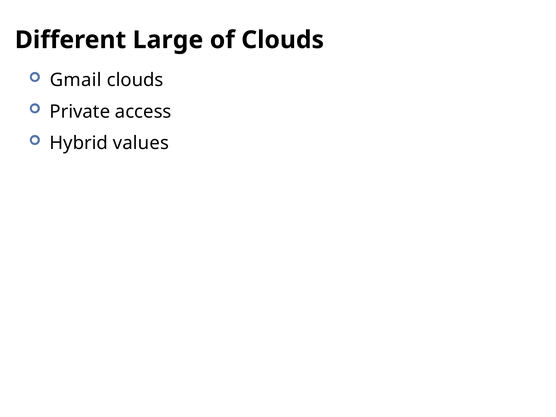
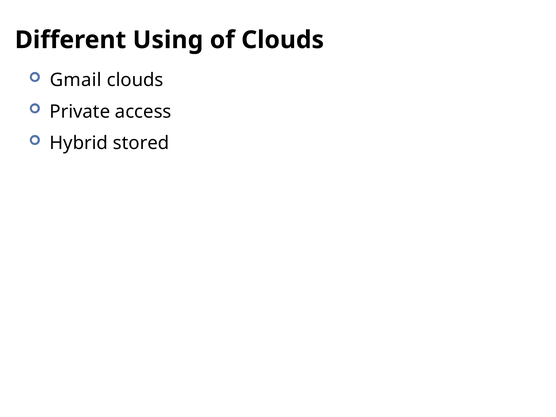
Large: Large -> Using (168, 40)
values: values -> stored (141, 143)
